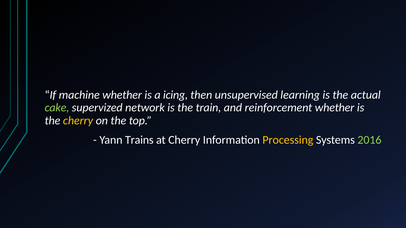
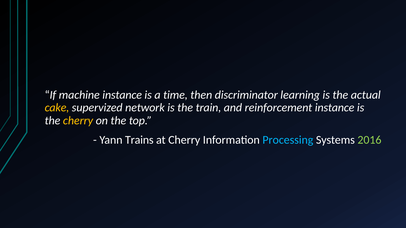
machine whether: whether -> instance (122, 95)
icing: icing -> time (175, 95)
unsupervised: unsupervised -> discriminator (246, 95)
cake colour: light green -> yellow (57, 108)
reinforcement whether: whether -> instance (335, 108)
Processing colour: yellow -> light blue (288, 140)
